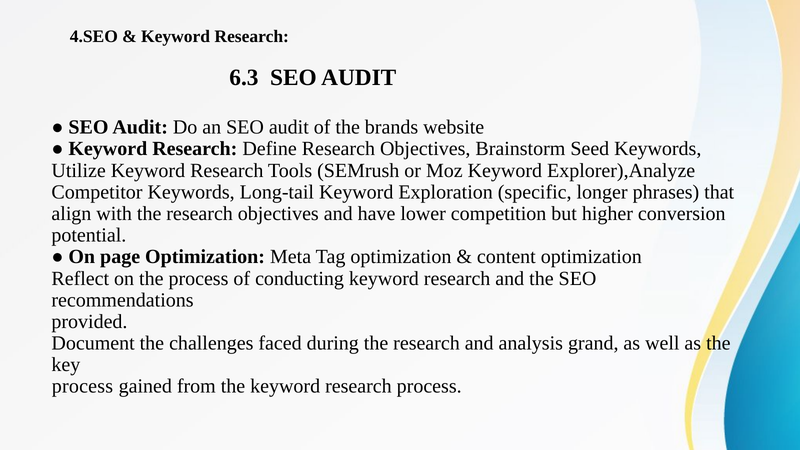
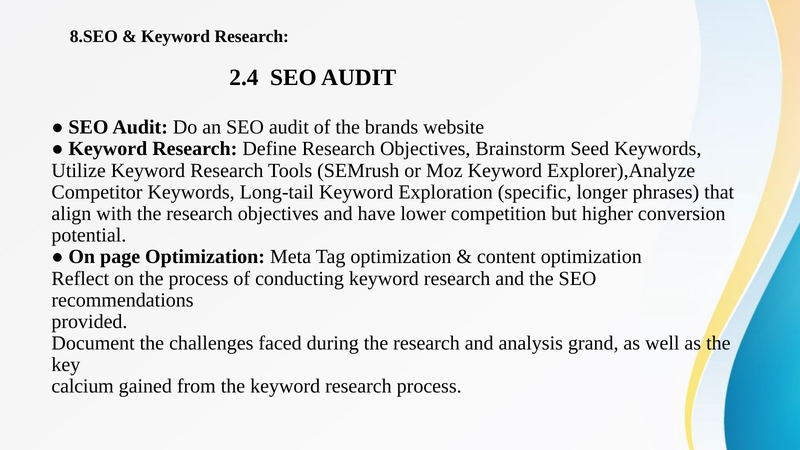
4.SEO: 4.SEO -> 8.SEO (94, 37)
6.3: 6.3 -> 2.4 (244, 78)
process: process -> calcium (83, 386)
